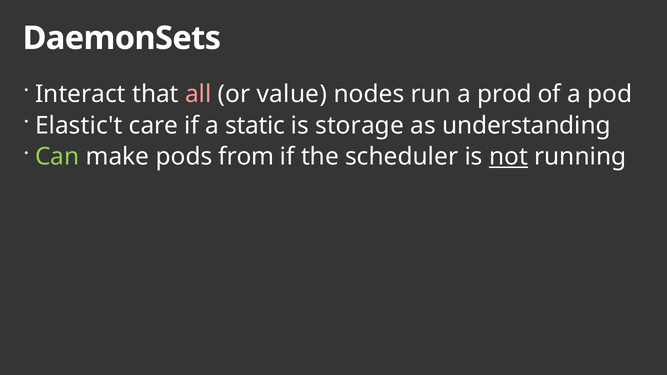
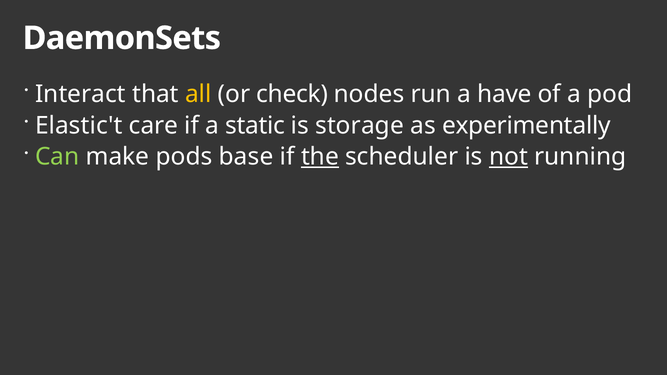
all colour: pink -> yellow (198, 94)
value: value -> check (292, 94)
prod: prod -> have (505, 94)
understanding: understanding -> experimentally (526, 125)
from: from -> base (246, 157)
the underline: none -> present (320, 157)
